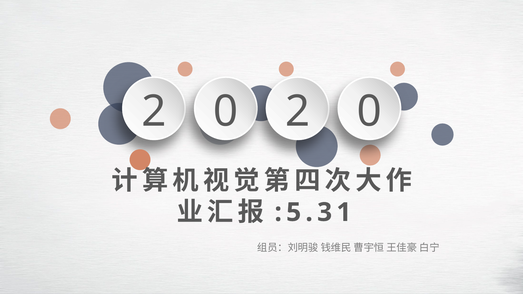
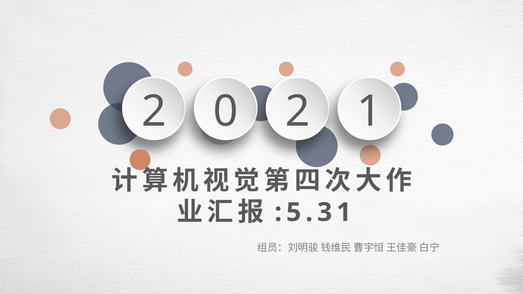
0: 0 -> 1 (369, 111)
